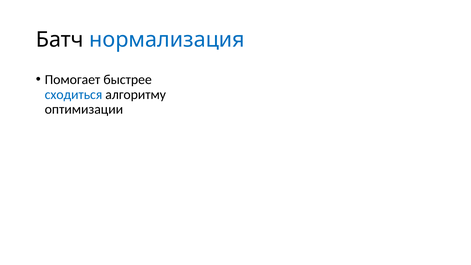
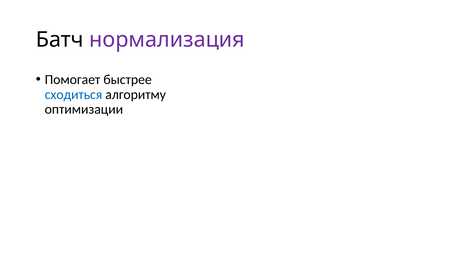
нормализация colour: blue -> purple (167, 40)
